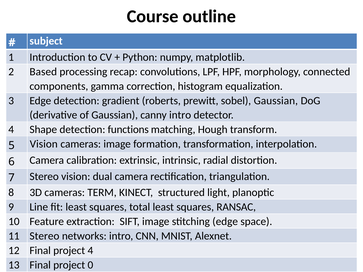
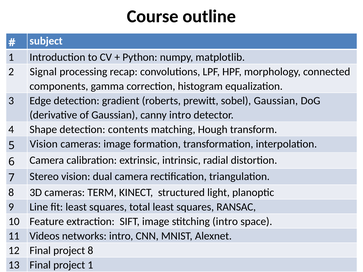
Based: Based -> Signal (43, 72)
functions: functions -> contents (128, 130)
stitching edge: edge -> intro (225, 222)
11 Stereo: Stereo -> Videos (45, 236)
project 4: 4 -> 8 (90, 251)
project 0: 0 -> 1 (90, 265)
